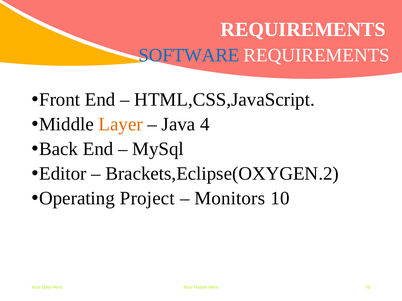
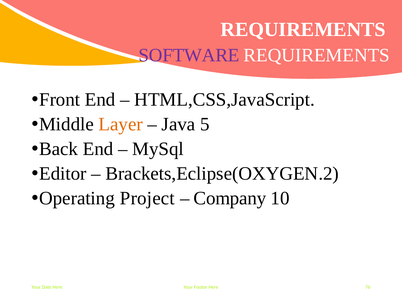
SOFTWARE colour: blue -> purple (189, 55)
4: 4 -> 5 (205, 125)
Monitors: Monitors -> Company (230, 199)
